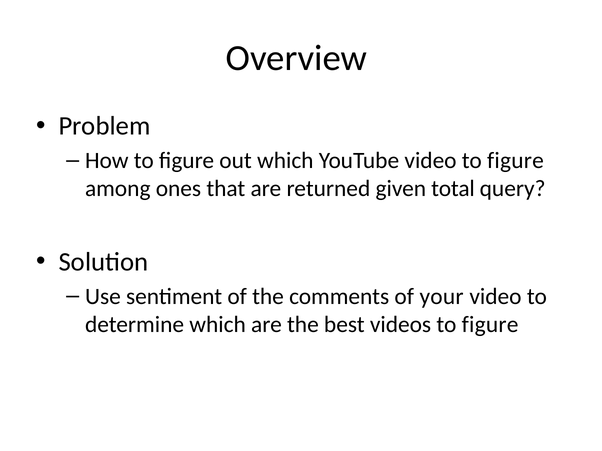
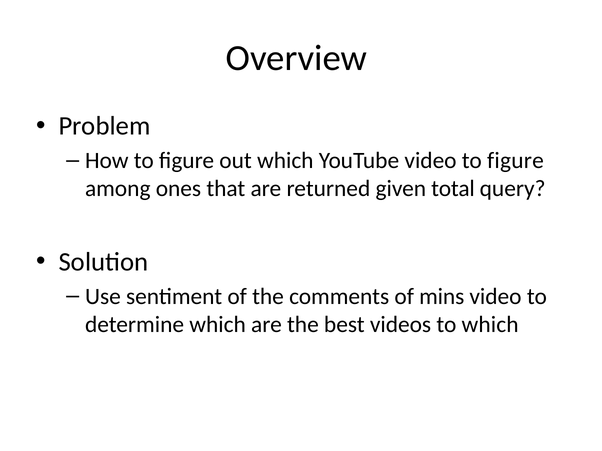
your: your -> mins (442, 297)
videos to figure: figure -> which (490, 325)
